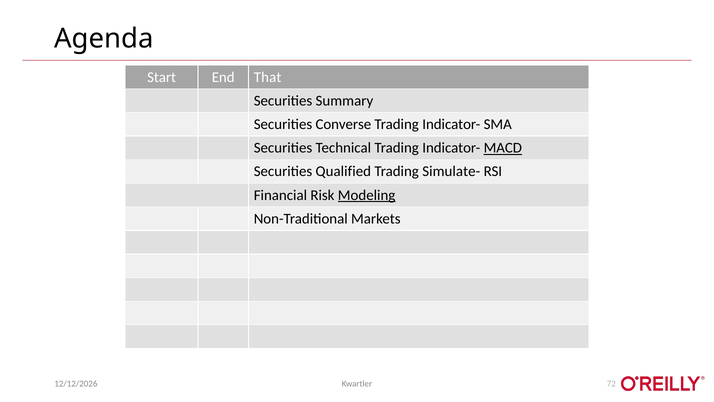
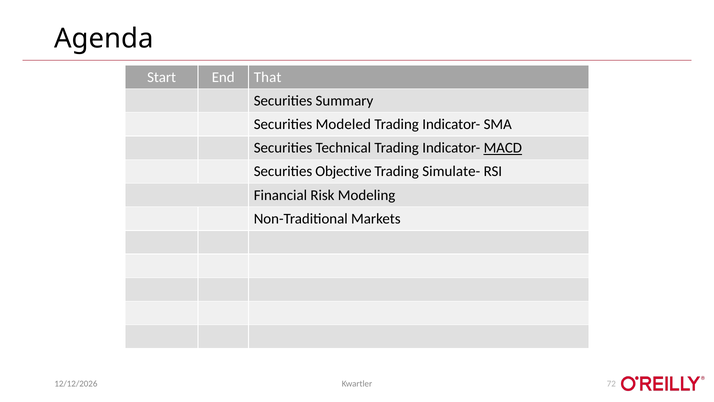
Converse: Converse -> Modeled (343, 124)
Qualified: Qualified -> Objective (343, 171)
Modeling underline: present -> none (367, 195)
